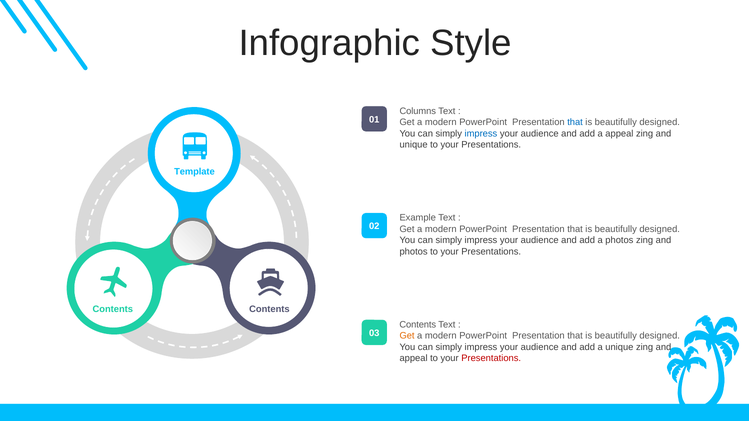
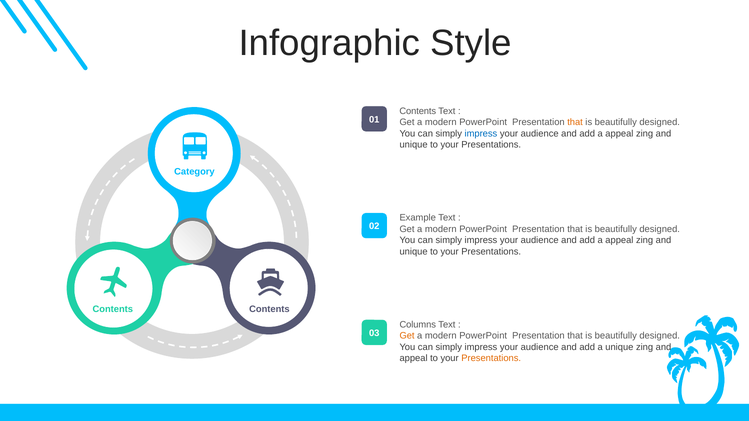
Columns: Columns -> Contents (418, 111)
that colour: blue -> orange (575, 122)
Template: Template -> Category (194, 172)
photos: photos -> appeal (619, 240)
photos: photos -> unique (414, 252)
Contents: Contents -> Columns (418, 325)
Presentations colour: red -> orange (491, 359)
